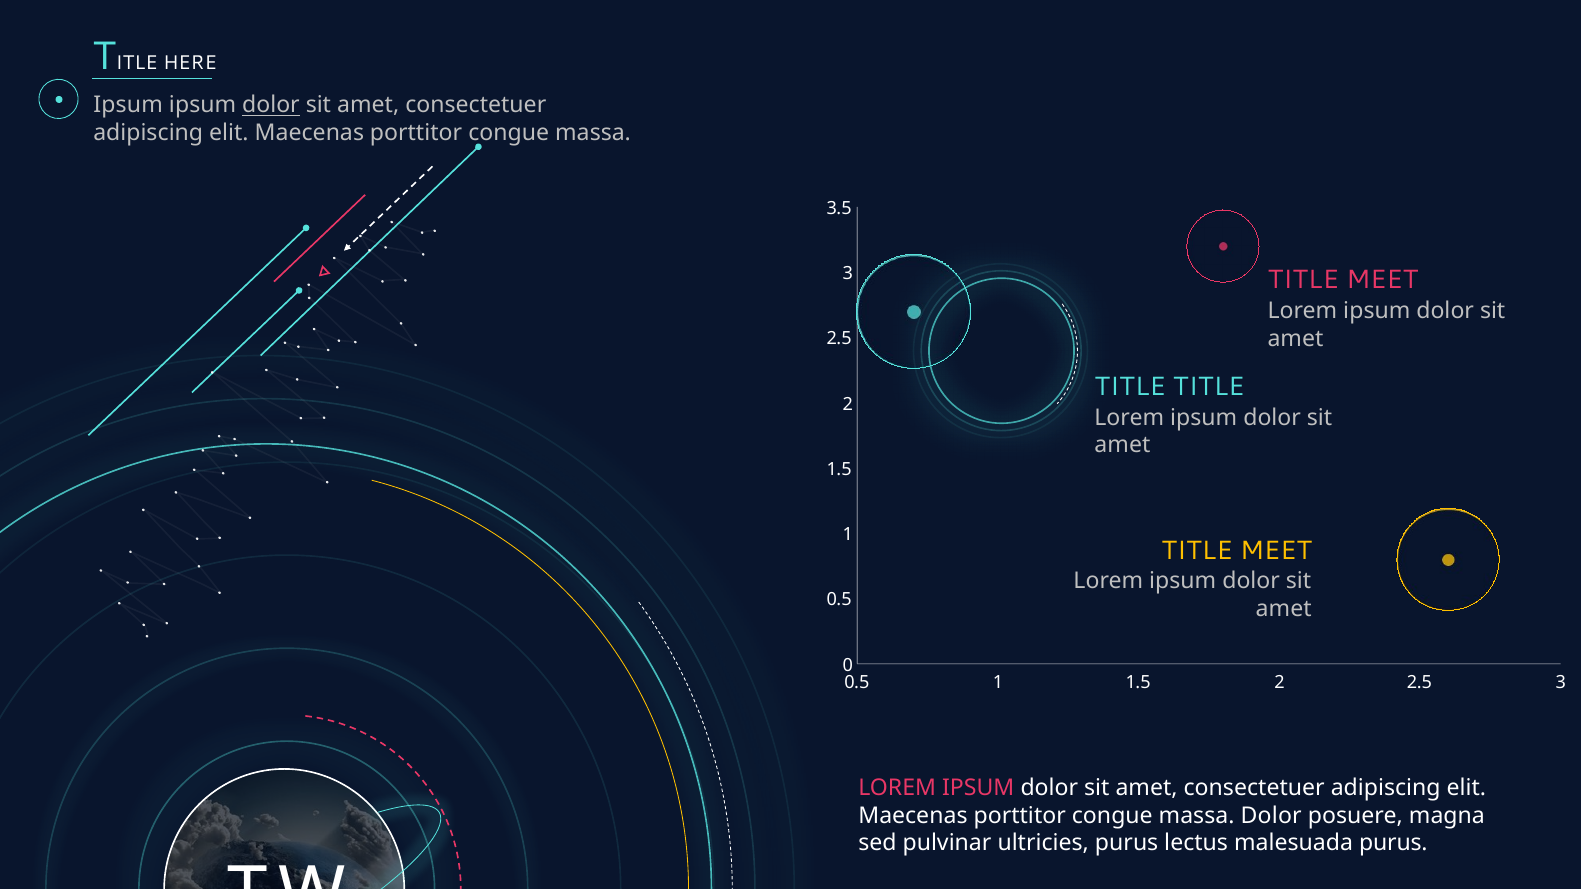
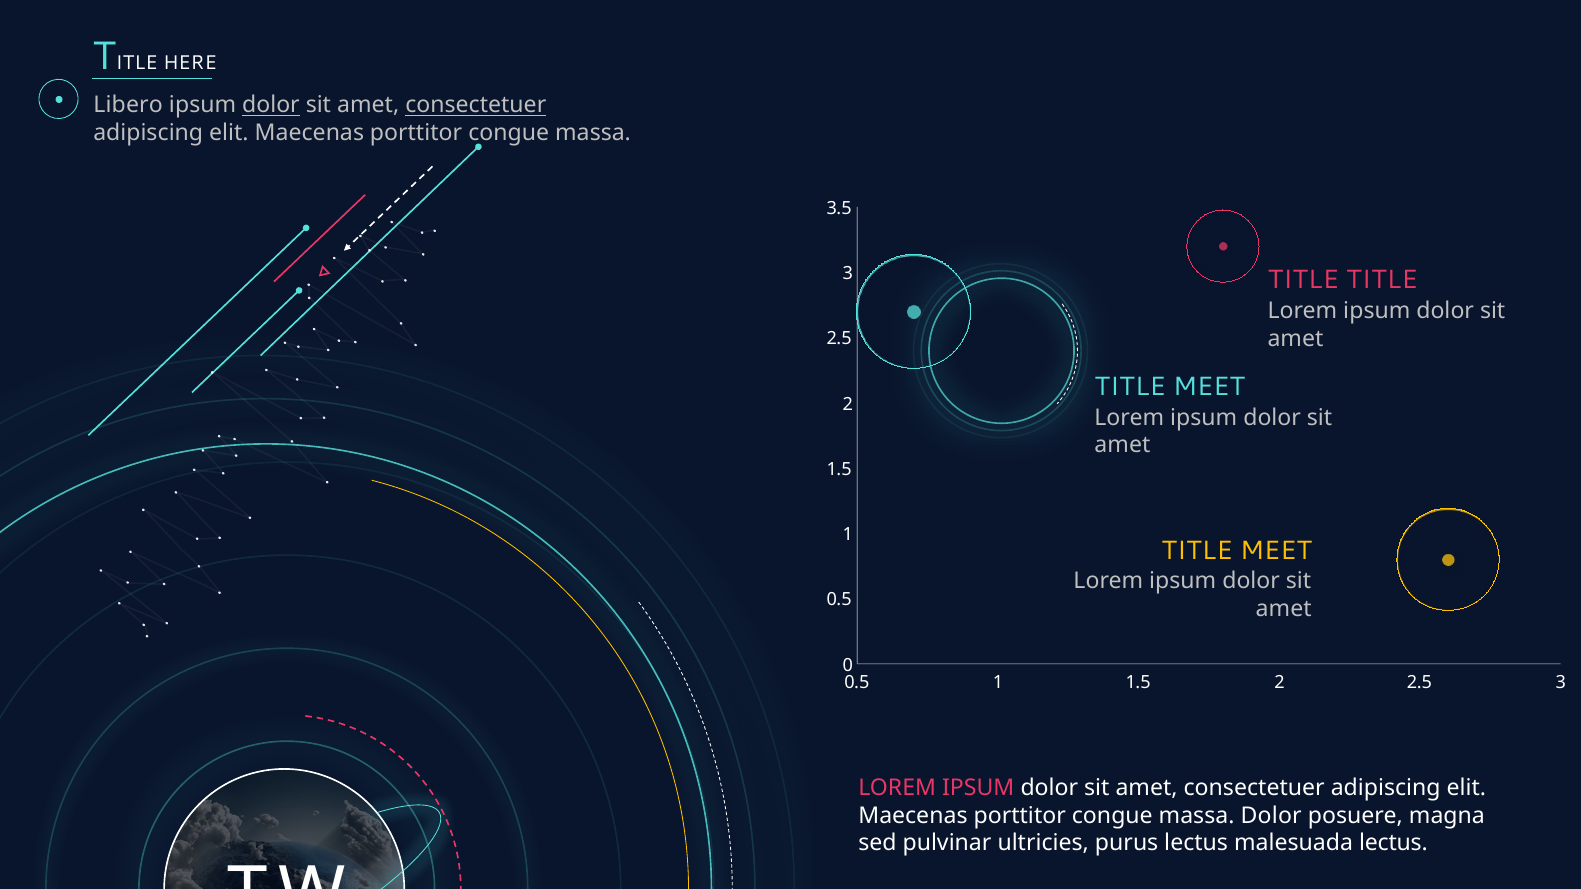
Ipsum: Ipsum -> Libero (128, 105)
consectetuer underline: none -> present (476, 105)
MEET: MEET -> TITLE (1382, 280)
TITLE: TITLE -> MEET (1209, 387)
malesuada purus: purus -> lectus (1393, 844)
